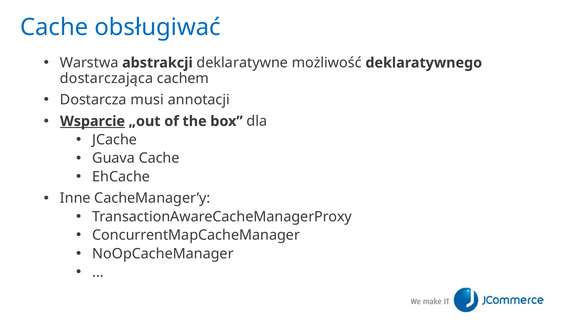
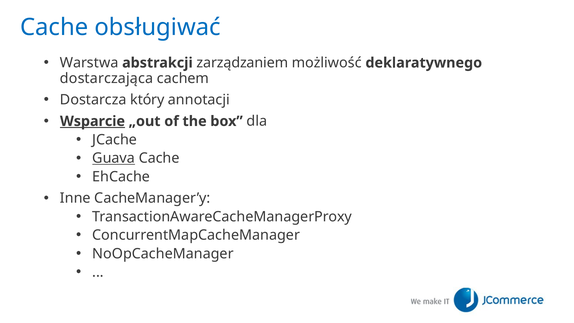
deklaratywne: deklaratywne -> zarządzaniem (242, 63)
musi: musi -> który (147, 100)
Guava underline: none -> present (114, 158)
